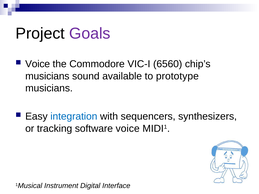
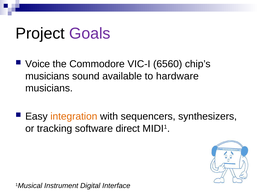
prototype: prototype -> hardware (177, 76)
integration colour: blue -> orange (74, 117)
software voice: voice -> direct (128, 129)
